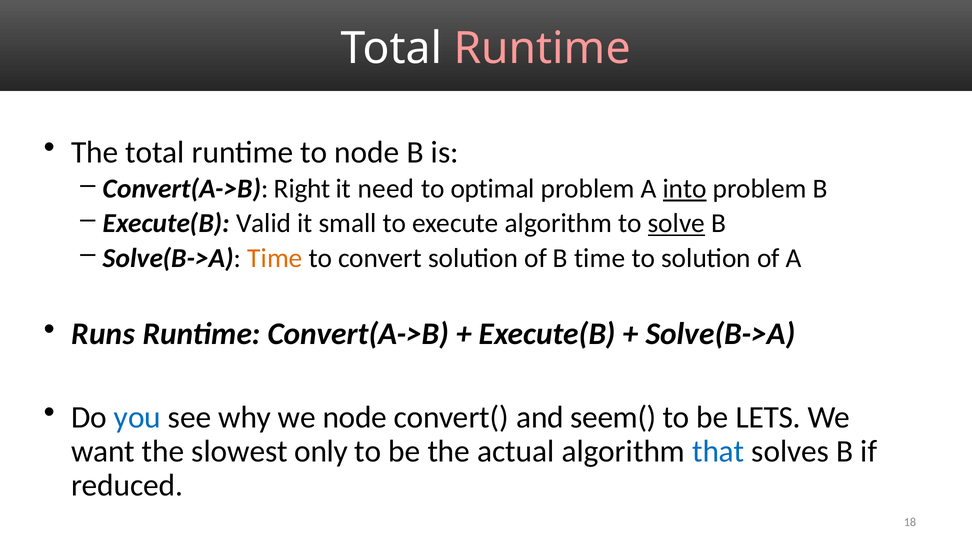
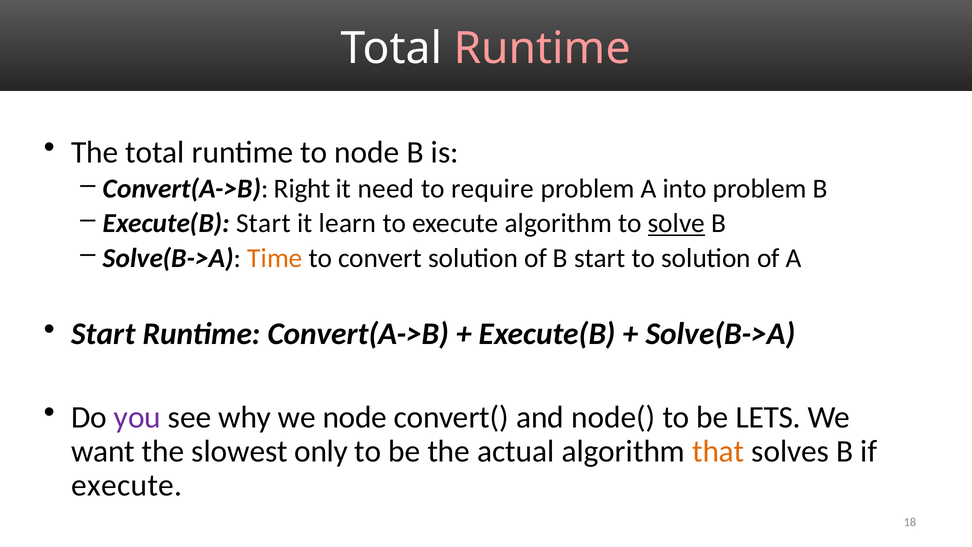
optimal: optimal -> require (492, 189)
into underline: present -> none (685, 189)
Execute(B Valid: Valid -> Start (263, 223)
small: small -> learn (348, 223)
B time: time -> start (600, 258)
Runs: Runs -> Start (103, 334)
you colour: blue -> purple (137, 417)
seem(: seem( -> node( (613, 417)
that colour: blue -> orange (718, 451)
reduced: reduced -> execute (127, 485)
